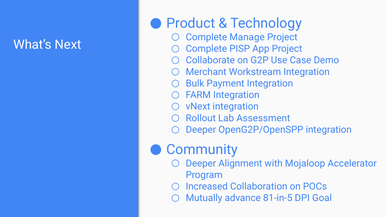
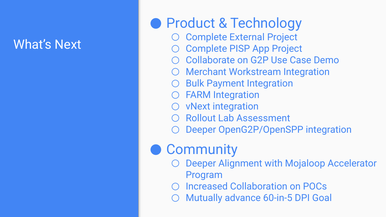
Manage: Manage -> External (247, 37)
81-in-5: 81-in-5 -> 60-in-5 (278, 198)
